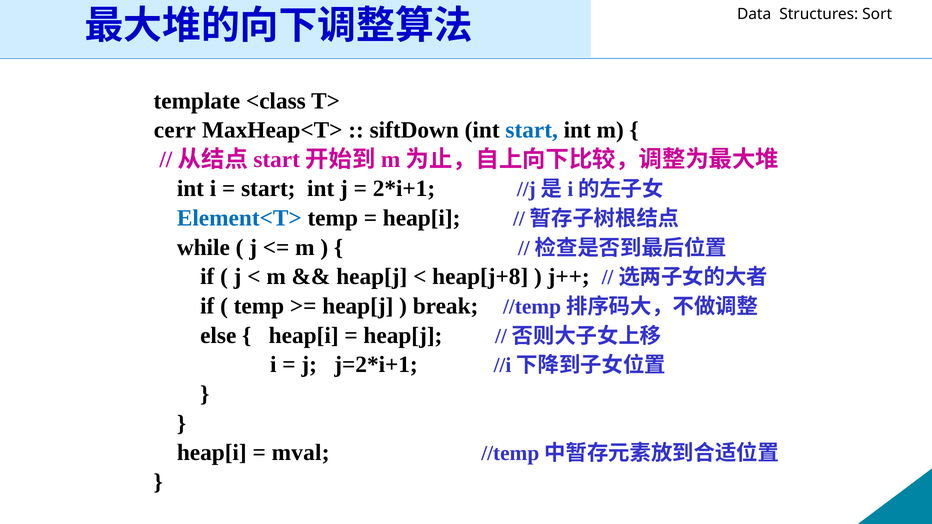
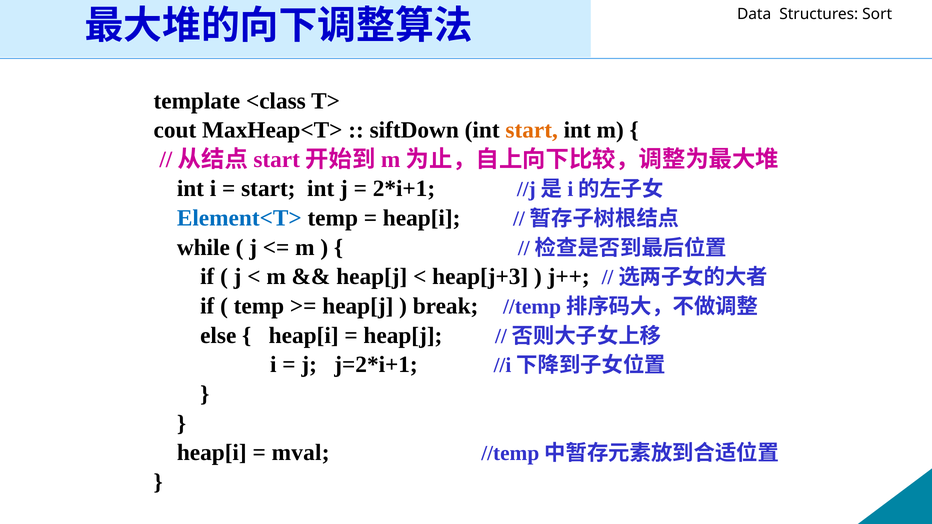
cerr: cerr -> cout (175, 130)
start colour: blue -> orange (532, 130)
heap[j+8: heap[j+8 -> heap[j+3 (480, 277)
